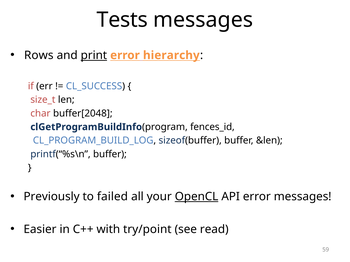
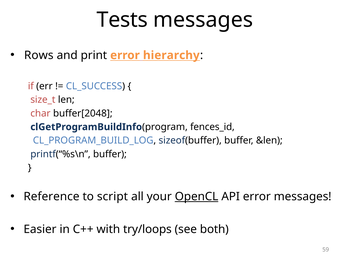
print underline: present -> none (94, 55)
Previously: Previously -> Reference (51, 197)
failed: failed -> script (112, 197)
try/point: try/point -> try/loops (147, 230)
read: read -> both (214, 230)
